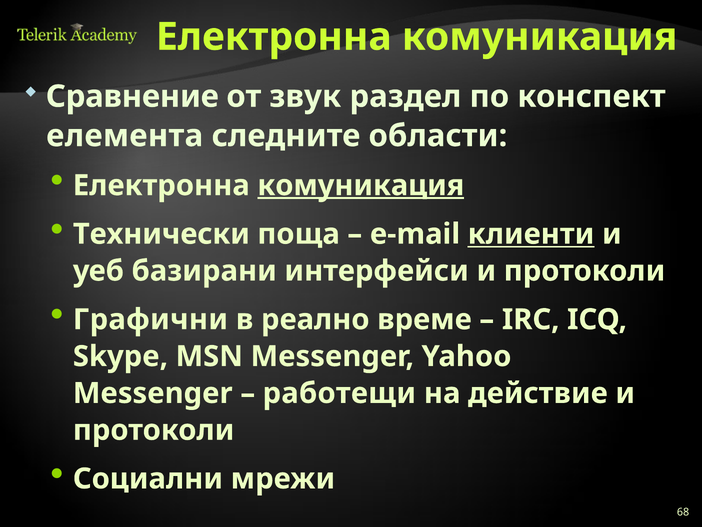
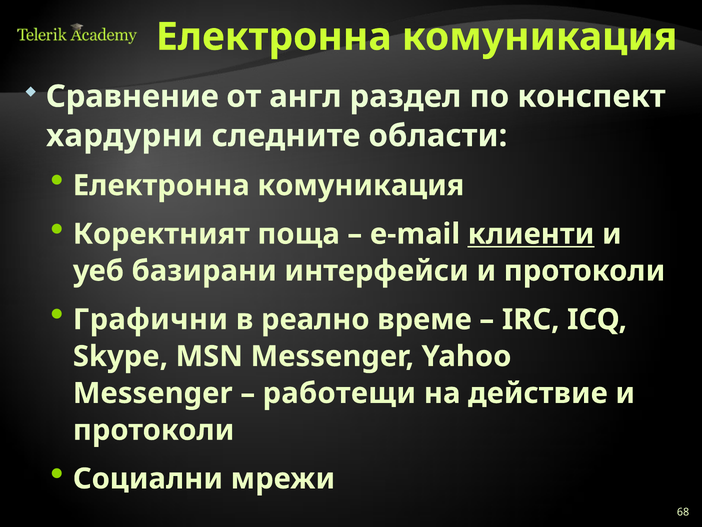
звук: звук -> англ (305, 96)
елемента: елемента -> хардурни (125, 136)
комуникация underline: present -> none (361, 185)
Технически: Технически -> Коректният (161, 234)
